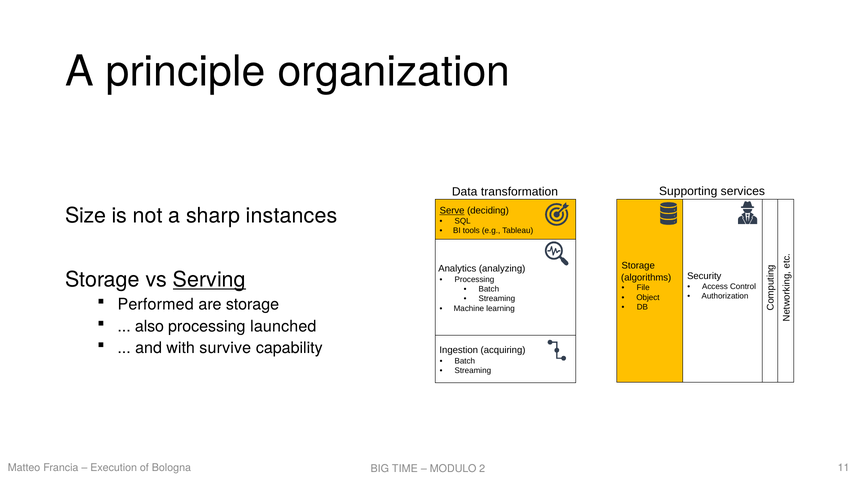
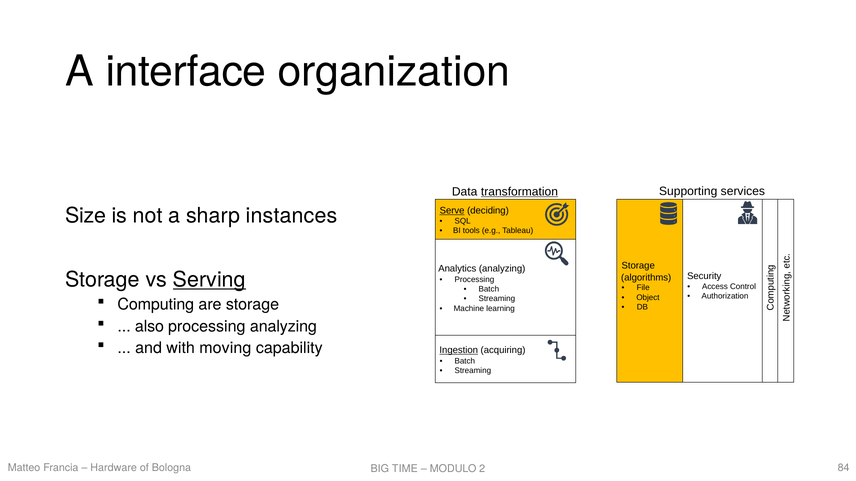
principle: principle -> interface (186, 72)
transformation underline: none -> present (519, 192)
Performed: Performed -> Computing (156, 305)
processing launched: launched -> analyzing (283, 327)
survive: survive -> moving (225, 348)
Ingestion underline: none -> present (459, 351)
Execution: Execution -> Hardware (114, 468)
11: 11 -> 84 (844, 468)
